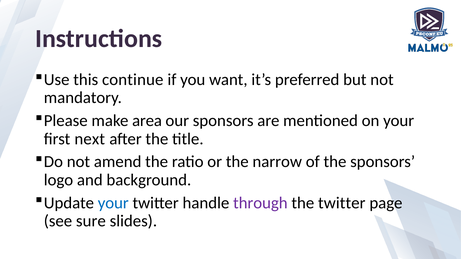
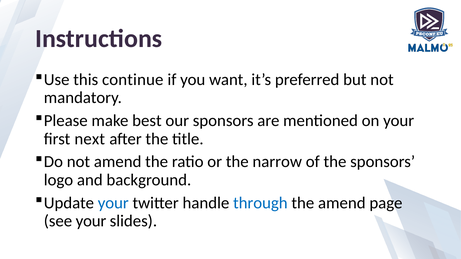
area: area -> best (147, 121)
through colour: purple -> blue (260, 203)
the twitter: twitter -> amend (342, 203)
see sure: sure -> your (91, 221)
